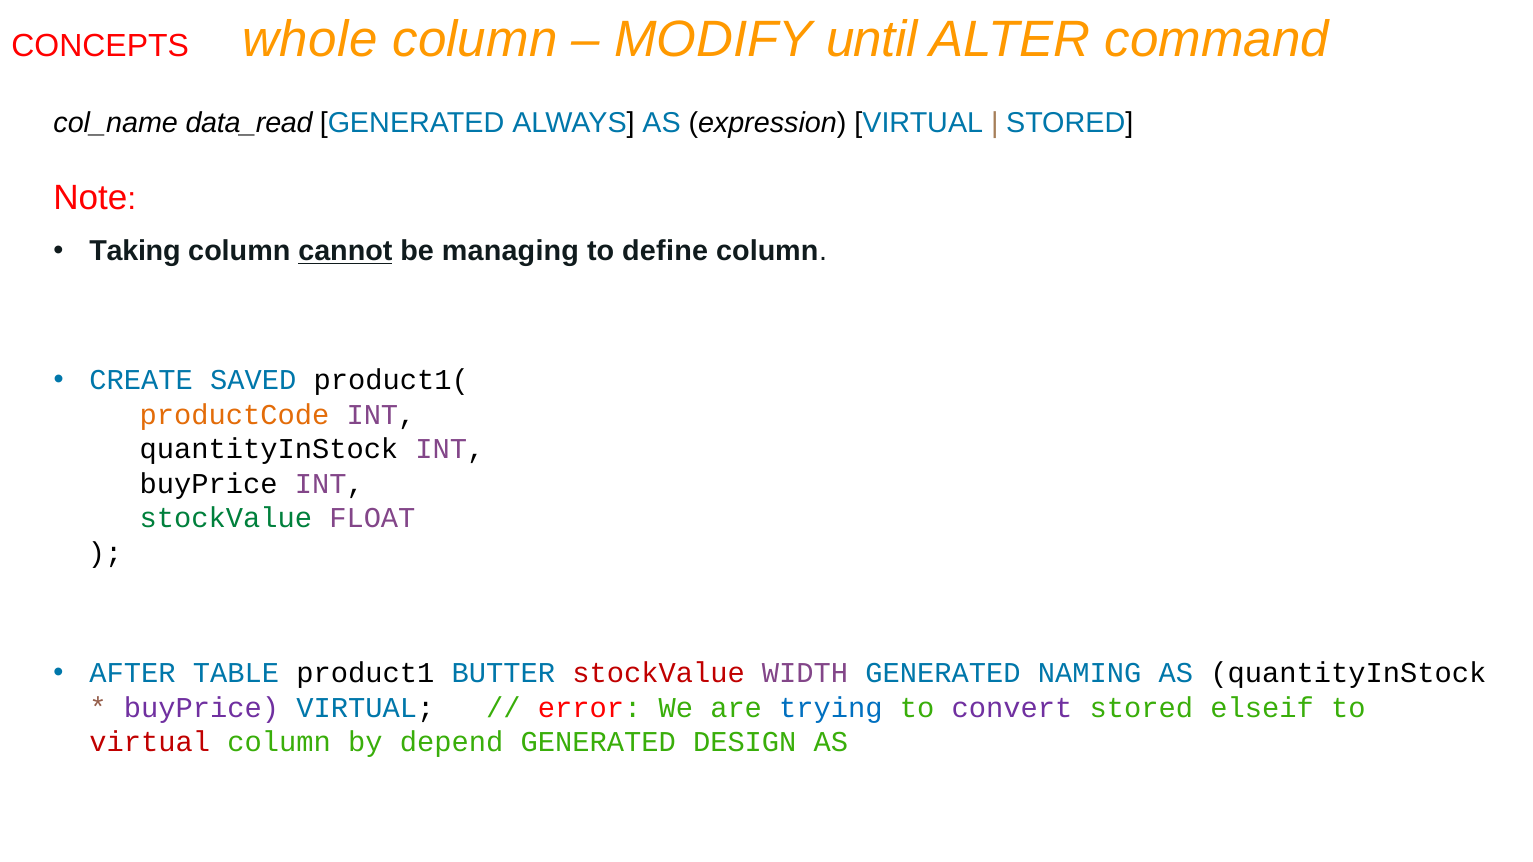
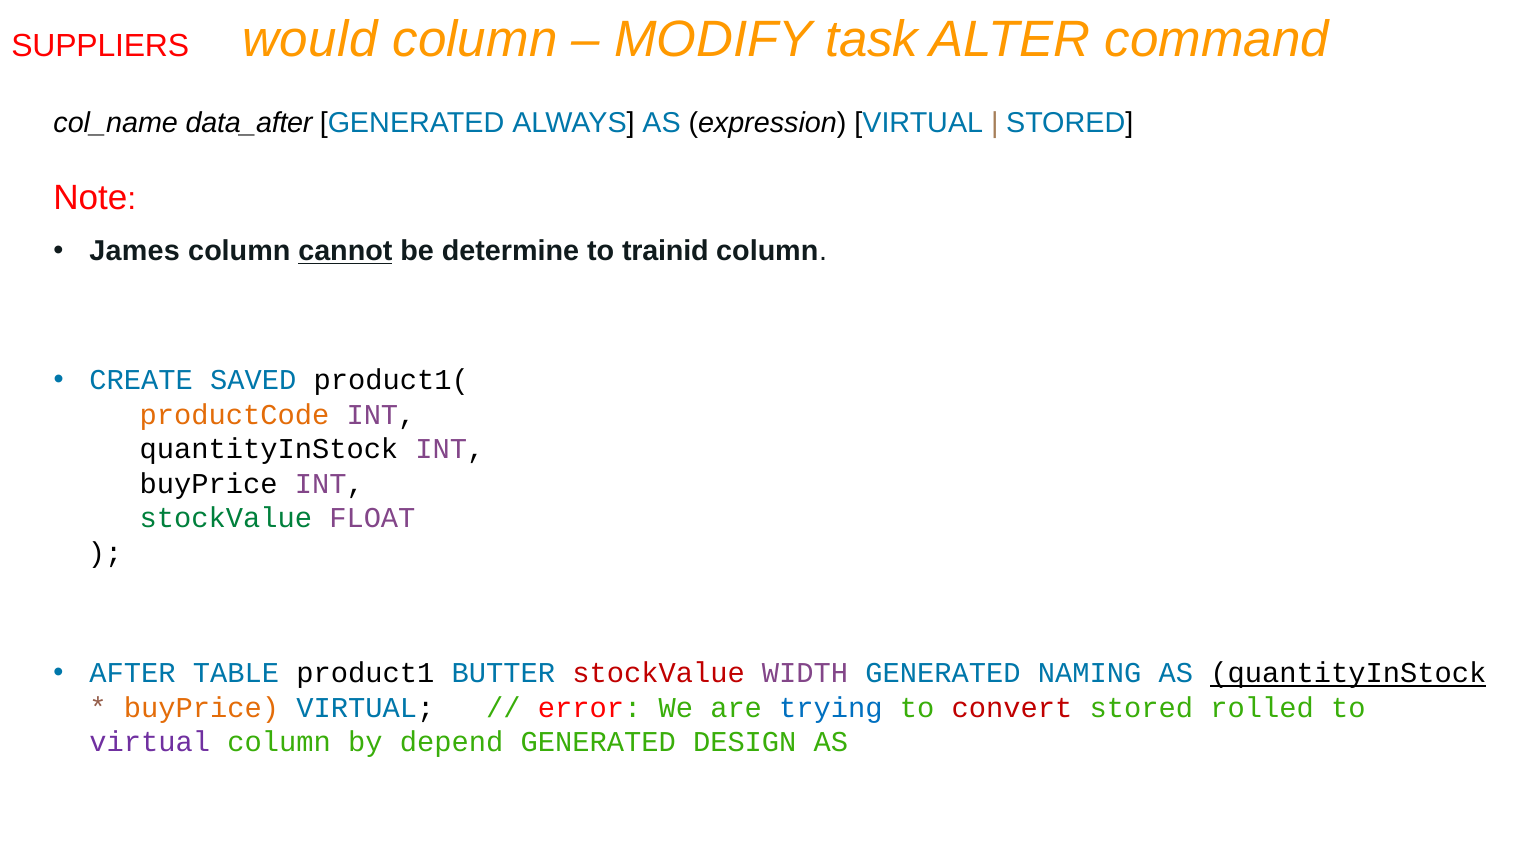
whole: whole -> would (310, 40)
until: until -> task (872, 40)
CONCEPTS: CONCEPTS -> SUPPLIERS (100, 46)
data_read: data_read -> data_after (249, 123)
Taking: Taking -> James (135, 251)
managing: managing -> determine (510, 251)
define: define -> trainid (665, 251)
quantityInStock underline: none -> present (1348, 674)
buyPrice colour: purple -> orange (201, 708)
convert colour: purple -> red (1012, 708)
elseif: elseif -> rolled (1262, 708)
virtual colour: red -> purple (150, 743)
